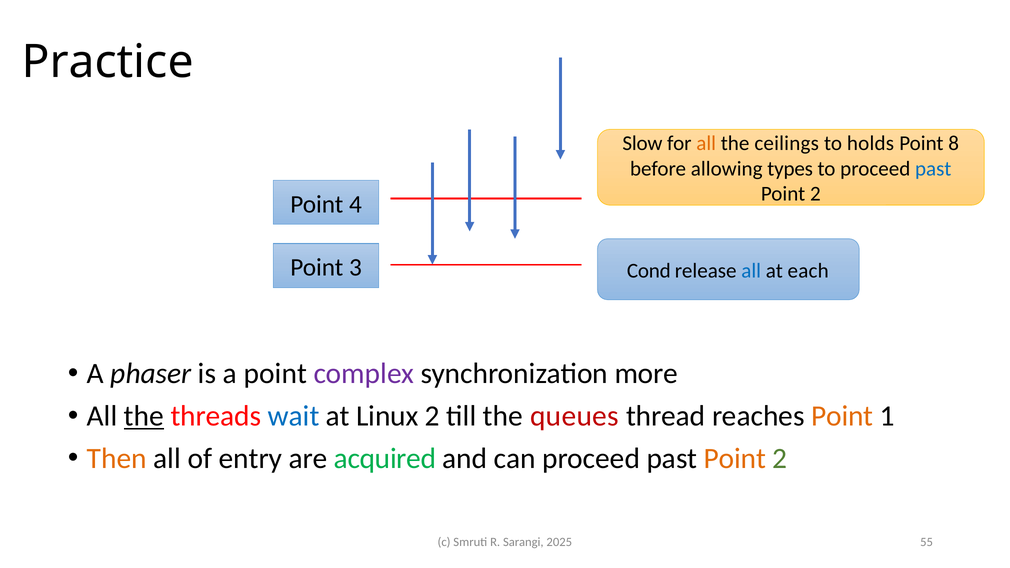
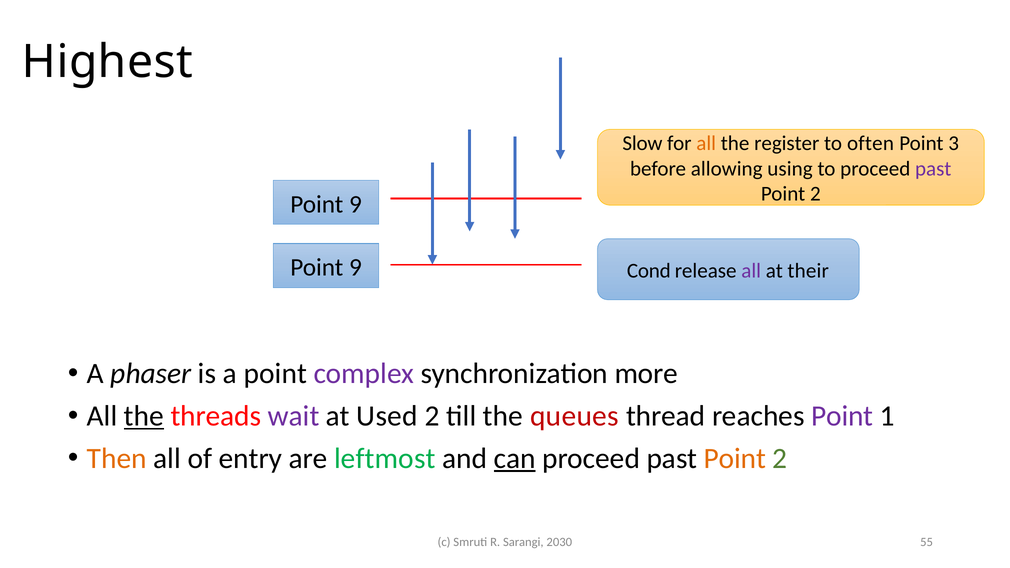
Practice: Practice -> Highest (107, 62)
ceilings: ceilings -> register (787, 143)
holds: holds -> often (871, 143)
8: 8 -> 3 (954, 143)
types: types -> using (790, 169)
past colour: blue -> purple (933, 169)
4: 4 -> 9 (355, 204)
3: 3 -> 9 (355, 267)
all colour: blue -> purple (751, 271)
each: each -> their (808, 271)
wait colour: blue -> purple (294, 416)
Linux: Linux -> Used (387, 416)
Point colour: orange -> purple (842, 416)
acquired: acquired -> leftmost (385, 458)
can underline: none -> present (515, 458)
2025: 2025 -> 2030 (559, 542)
